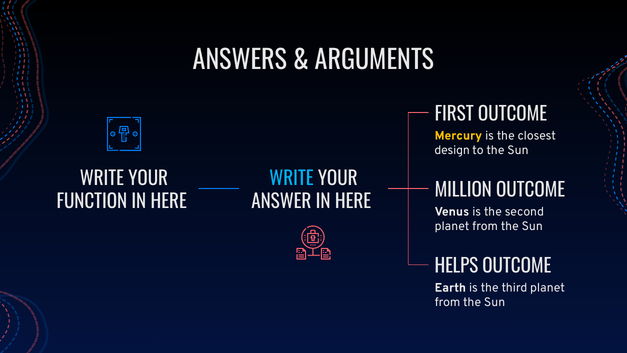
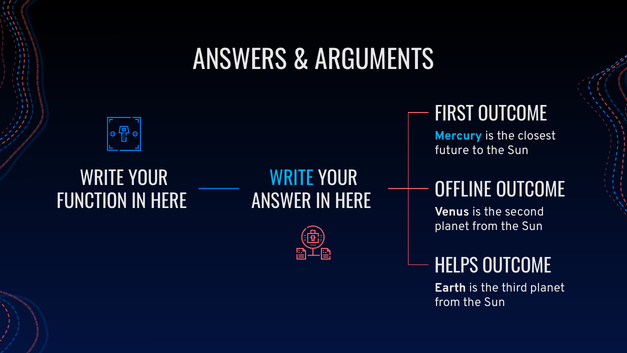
Mercury colour: yellow -> light blue (458, 135)
design: design -> future (452, 150)
MILLION: MILLION -> OFFLINE (463, 190)
